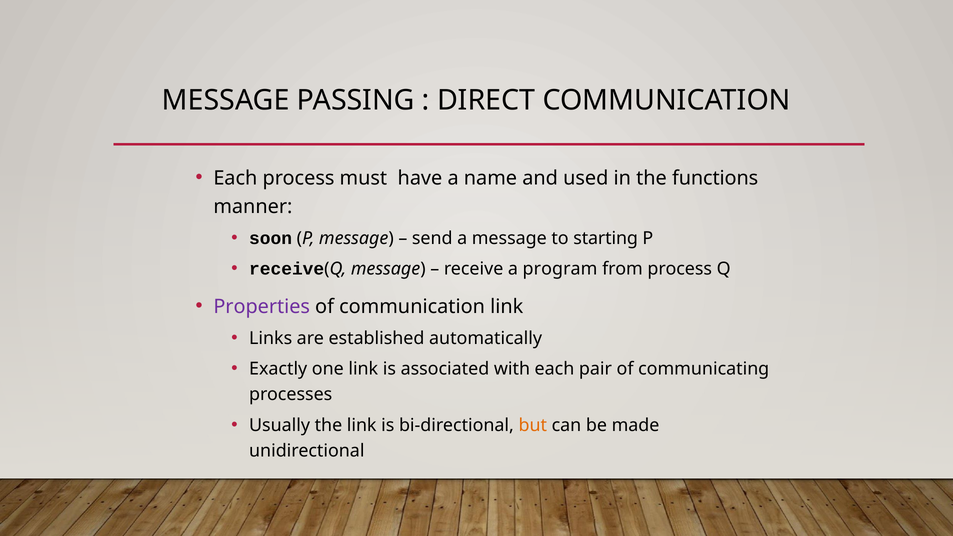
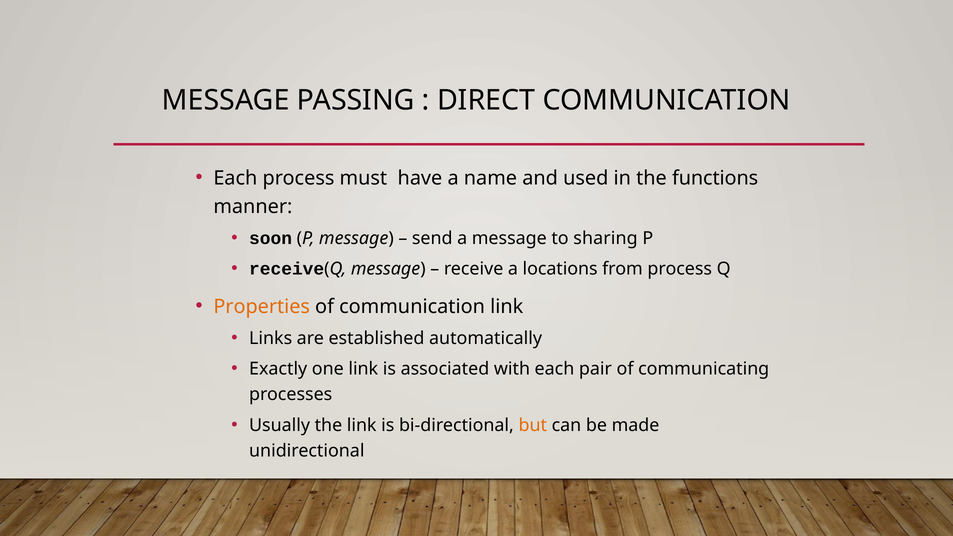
starting: starting -> sharing (606, 238)
program: program -> locations (560, 269)
Properties colour: purple -> orange (262, 307)
